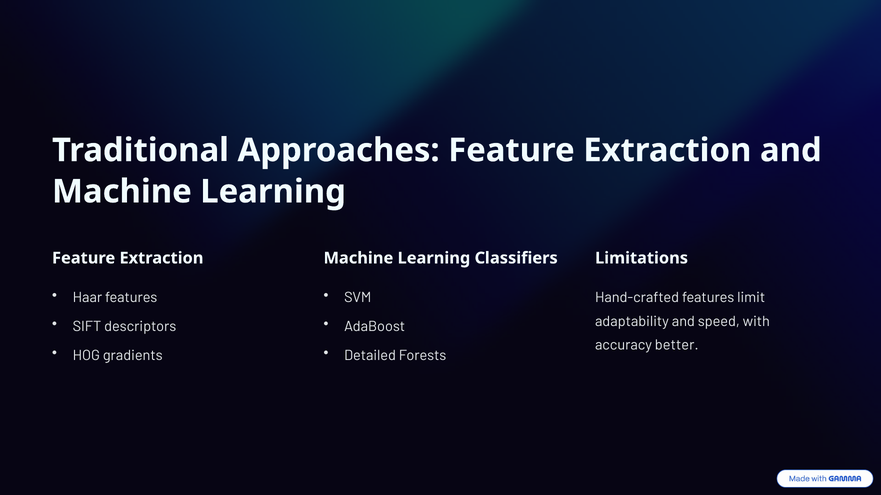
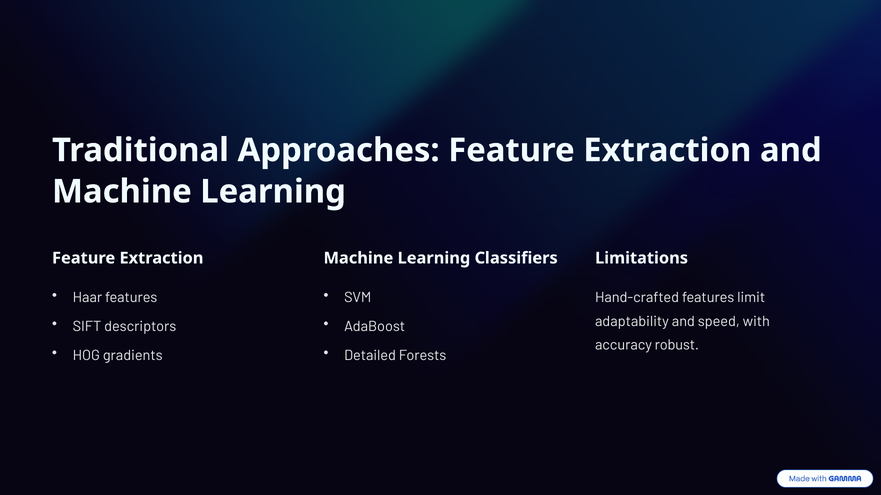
better: better -> robust (677, 345)
